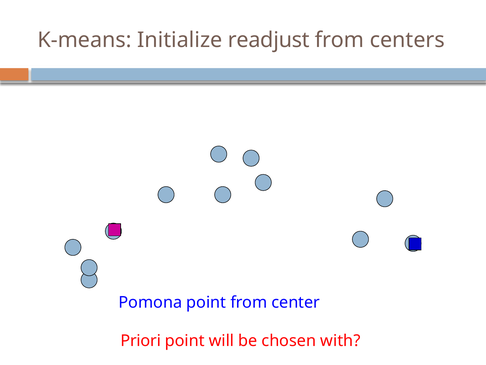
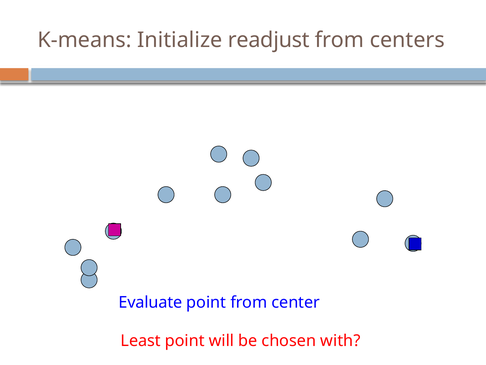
Pomona: Pomona -> Evaluate (150, 302)
Priori: Priori -> Least (141, 340)
